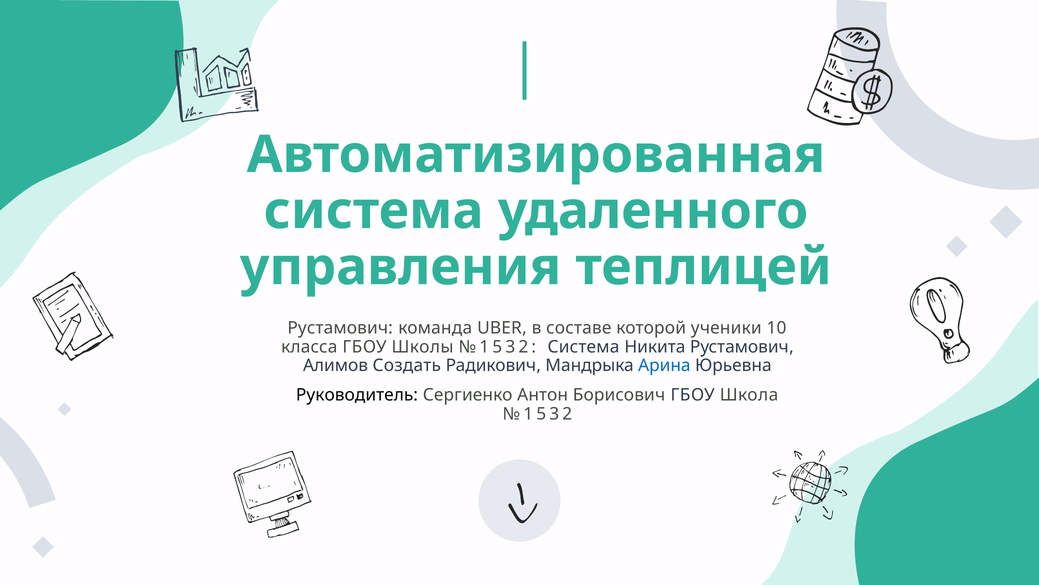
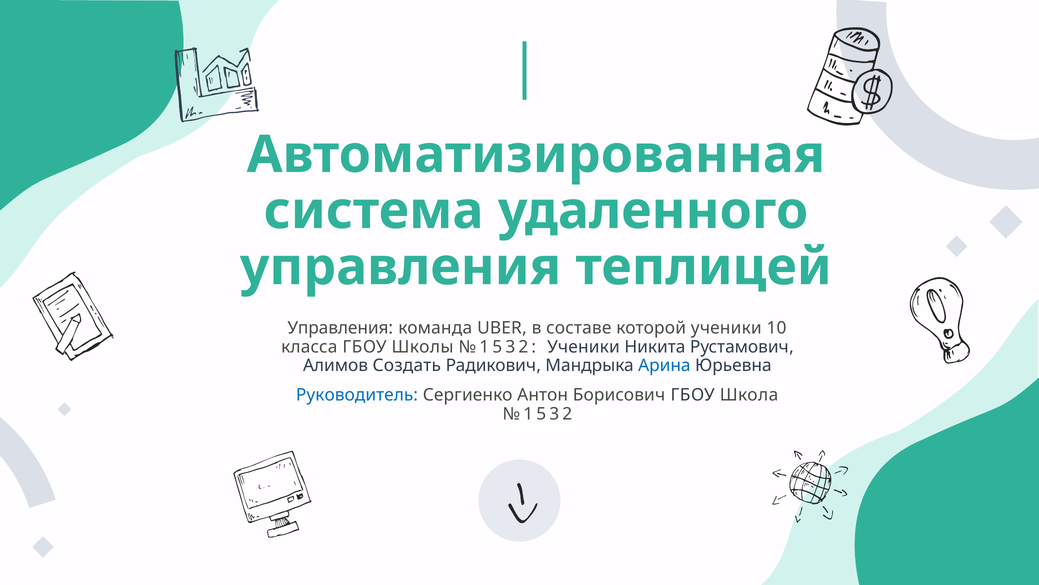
Рустамович: Рустамович -> Управления (340, 328)
№1532 Система: Система -> Ученики (583, 347)
Руководитель colour: black -> blue (357, 395)
